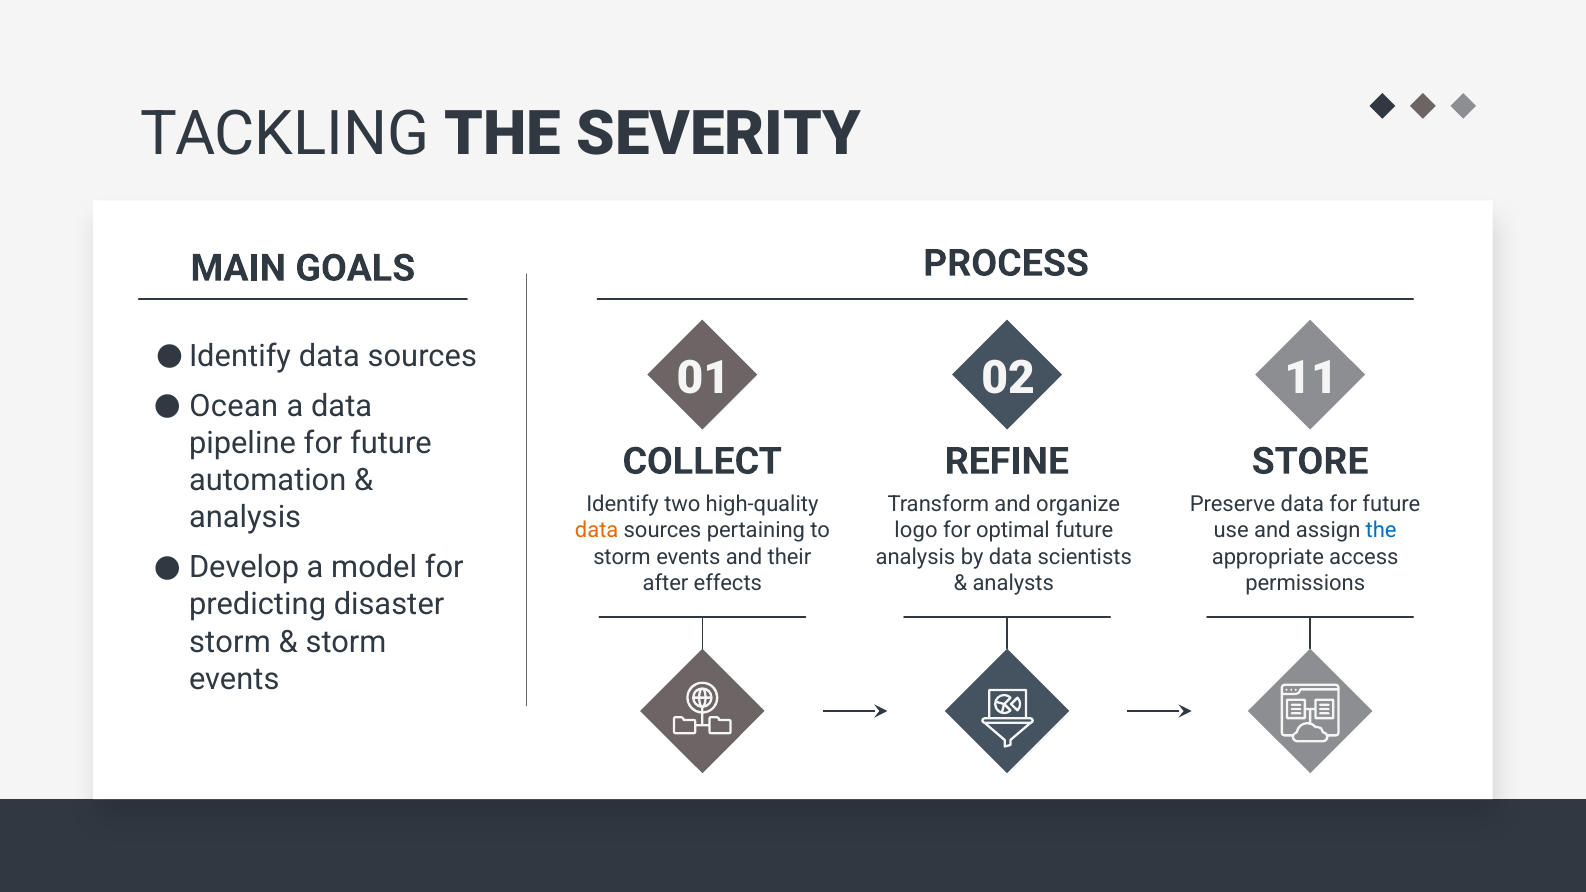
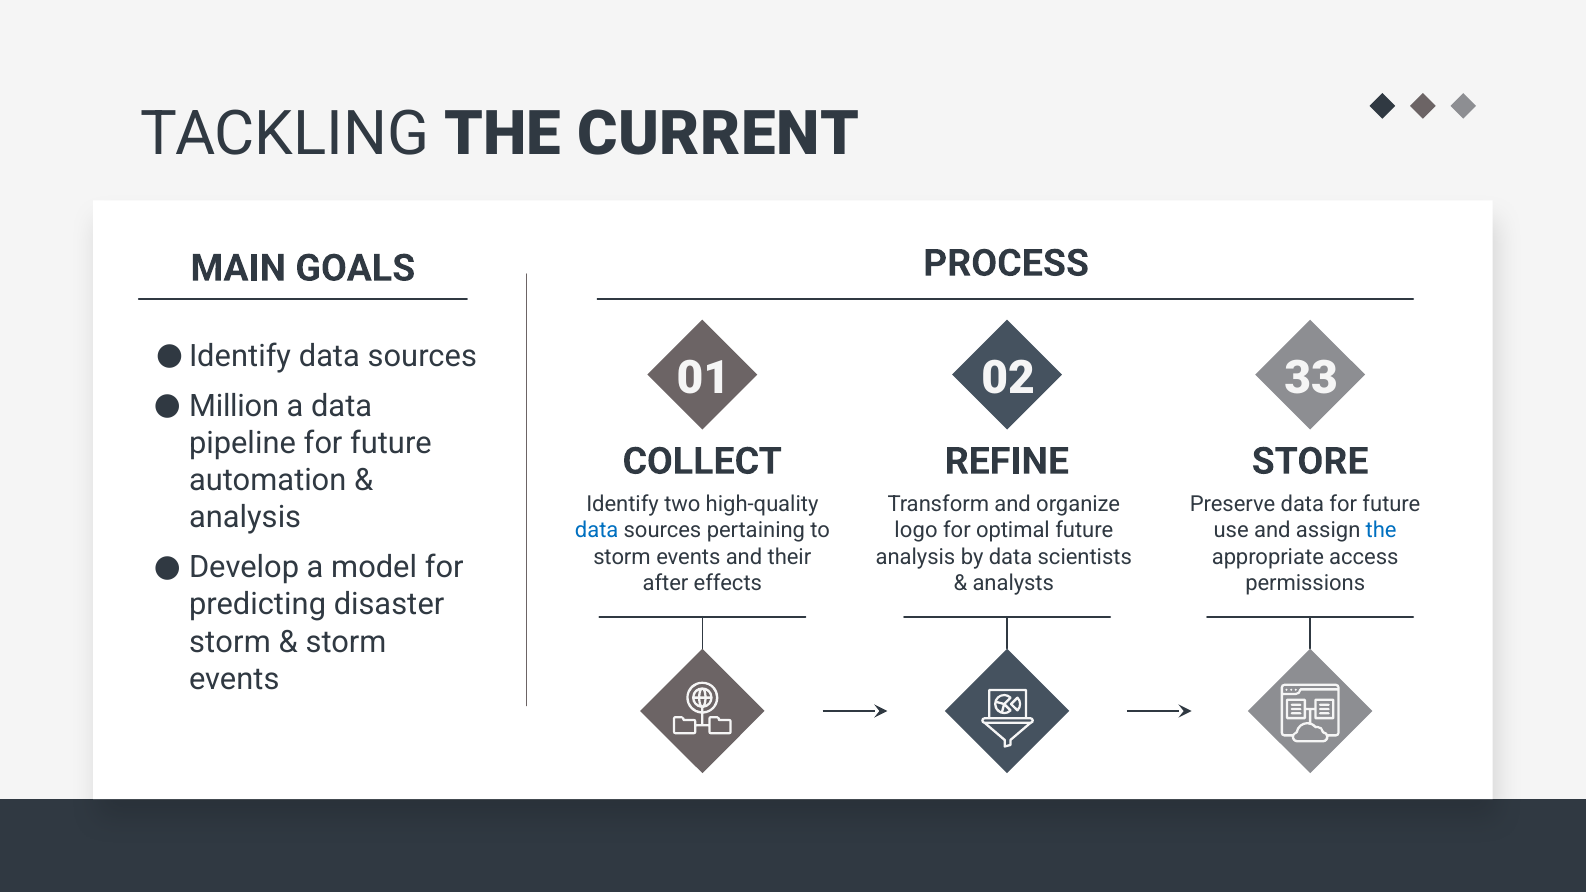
SEVERITY: SEVERITY -> CURRENT (718, 134)
11: 11 -> 33 (1311, 378)
Ocean: Ocean -> Million (234, 407)
data colour: orange -> blue (597, 530)
